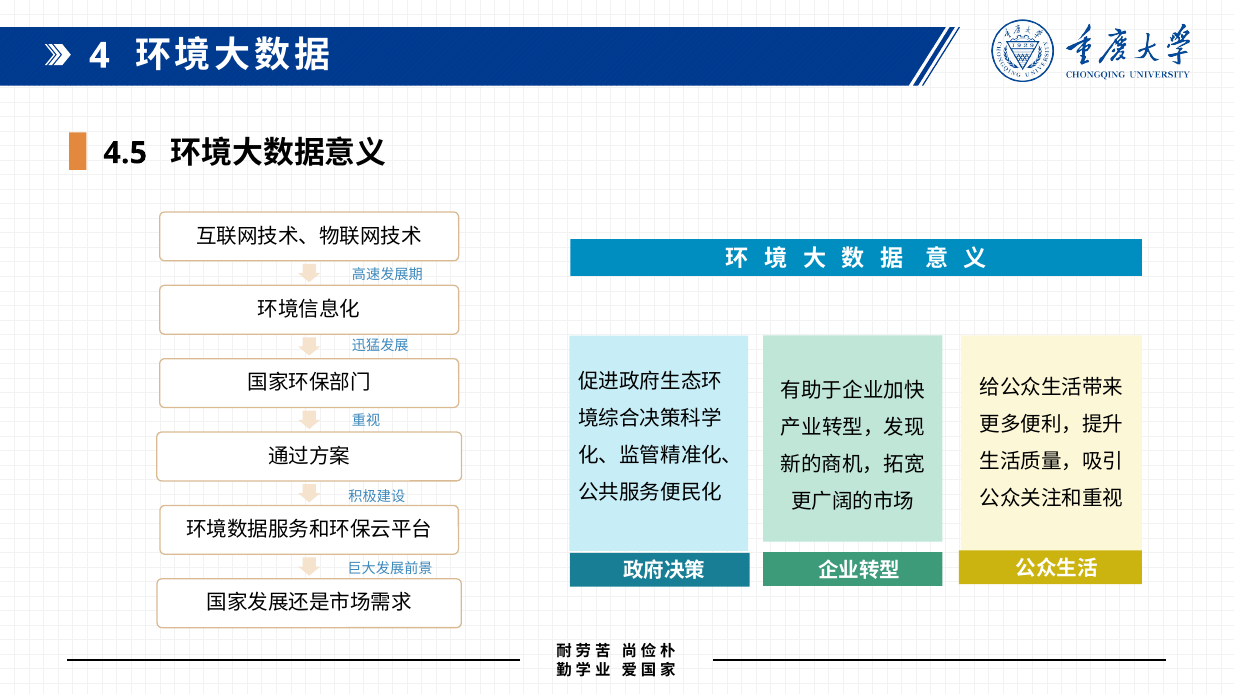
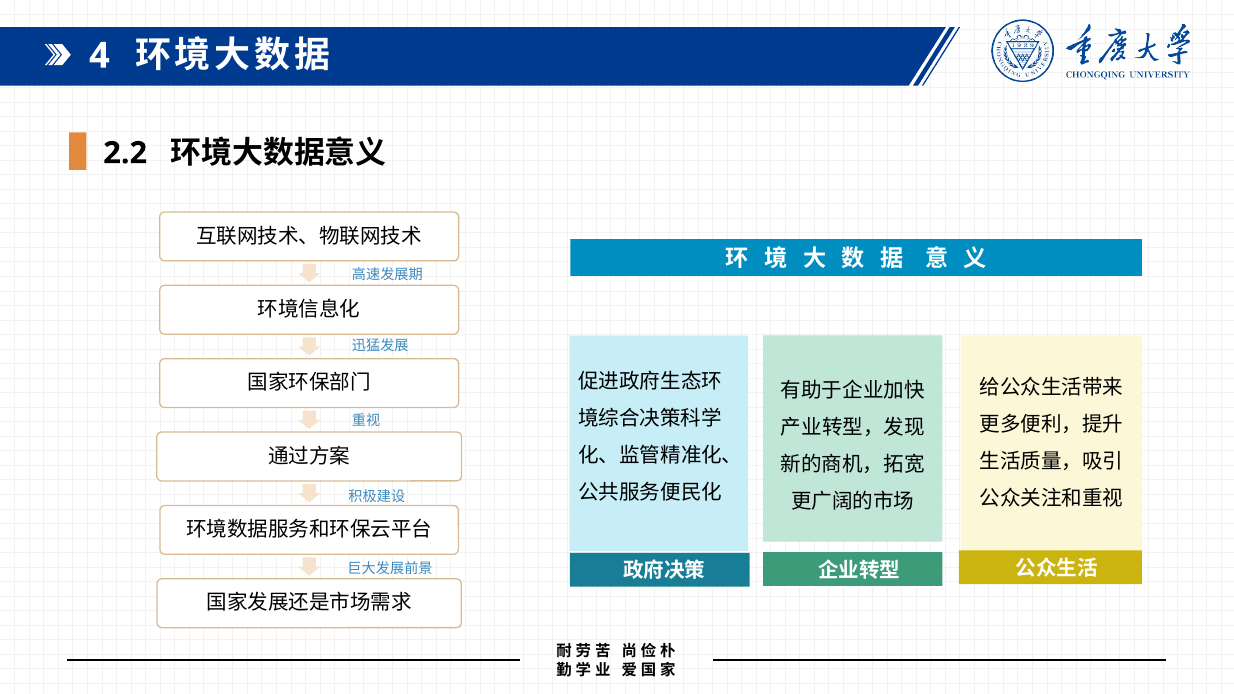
4.5: 4.5 -> 2.2 (125, 153)
